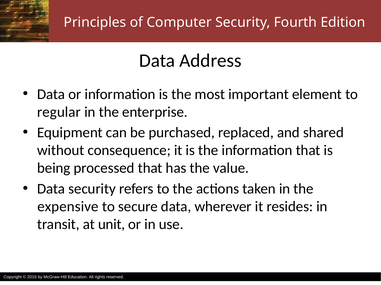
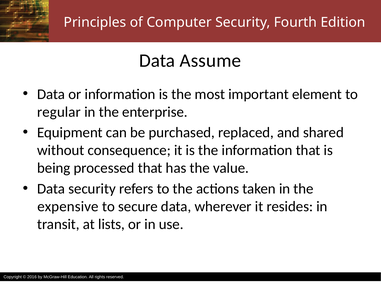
Address: Address -> Assume (210, 61)
unit: unit -> lists (112, 225)
